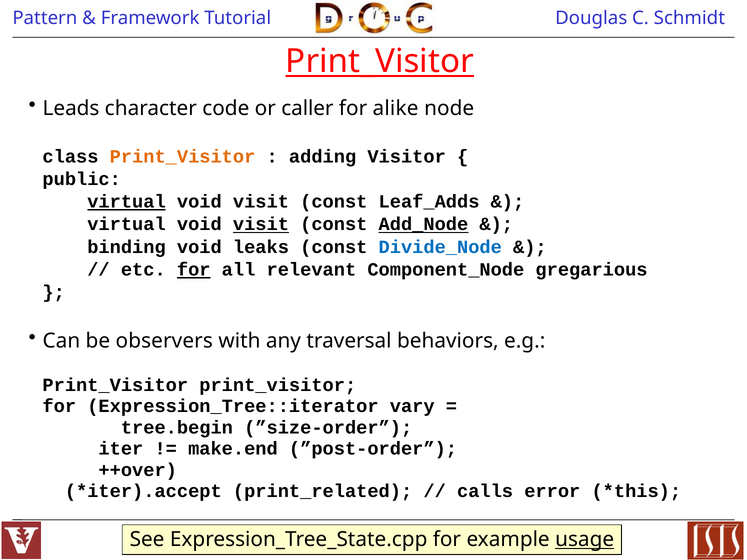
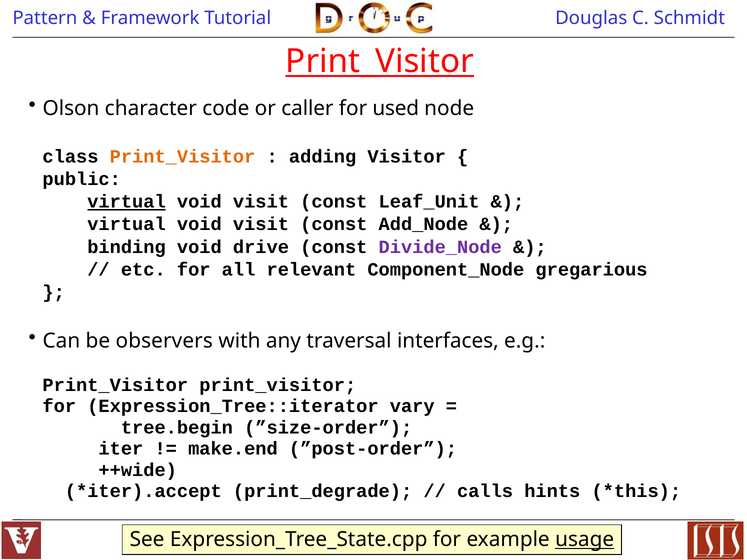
Leads: Leads -> Olson (71, 108)
alike: alike -> used (396, 108)
Leaf_Adds: Leaf_Adds -> Leaf_Unit (429, 202)
visit underline: present -> none (261, 224)
Add_Node underline: present -> none (423, 224)
leaks: leaks -> drive (261, 247)
Divide_Node colour: blue -> purple (440, 247)
for underline: present -> none (194, 270)
behaviors: behaviors -> interfaces (448, 341)
++over: ++over -> ++wide (138, 470)
print_related: print_related -> print_degrade (323, 492)
error: error -> hints (552, 492)
